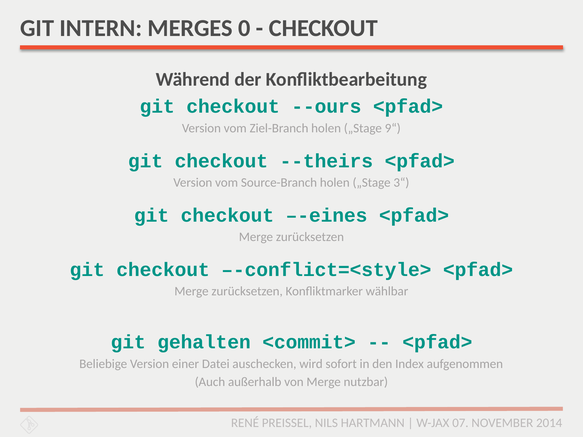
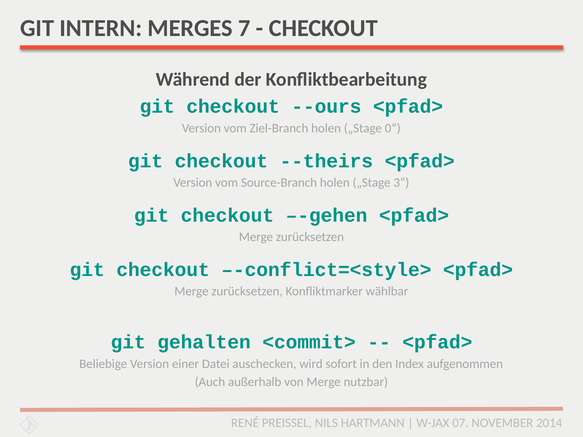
0: 0 -> 7 (244, 28)
9“: 9“ -> 0“ (393, 128)
–-eines: –-eines -> –-gehen (327, 215)
